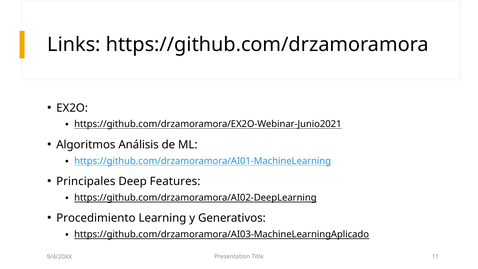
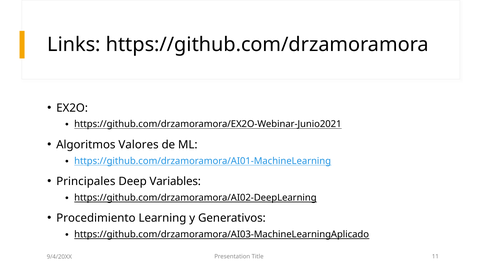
Análisis: Análisis -> Valores (139, 145)
Features: Features -> Variables (175, 181)
